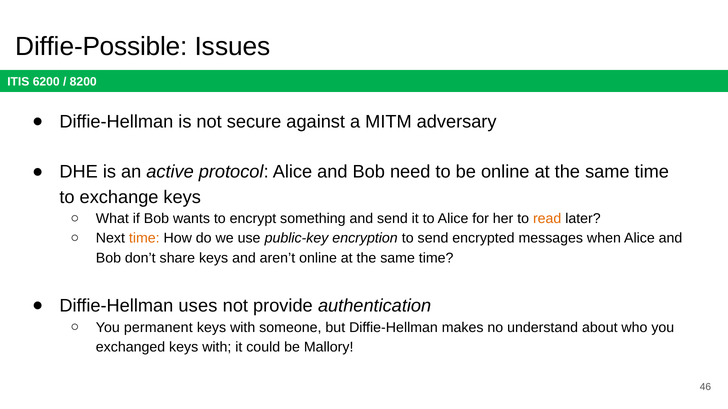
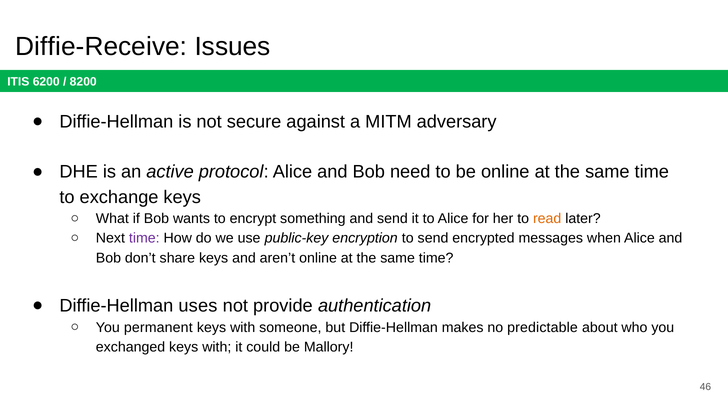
Diffie-Possible: Diffie-Possible -> Diffie-Receive (101, 46)
time colour: orange -> purple (144, 239)
understand: understand -> predictable (543, 328)
